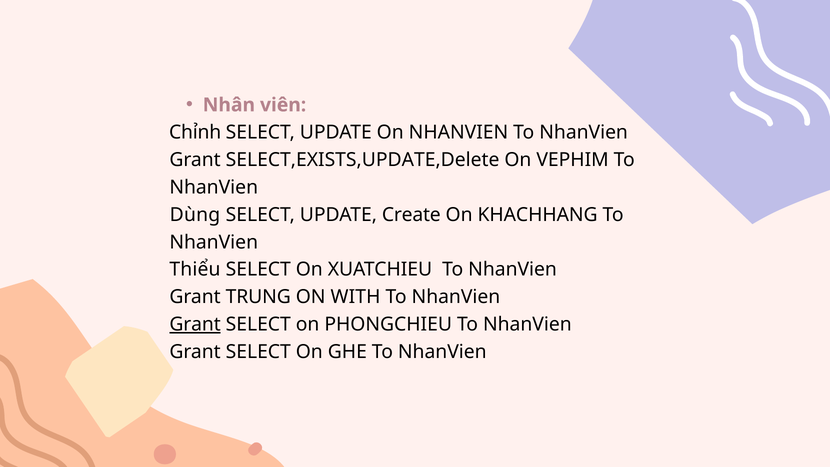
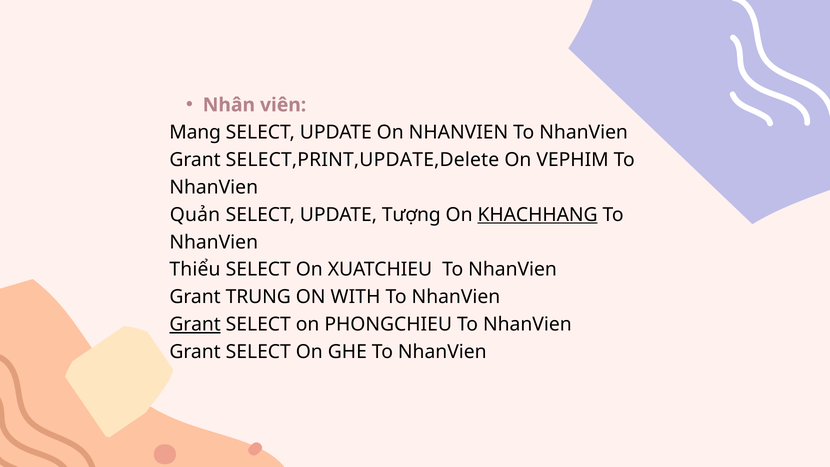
Chỉnh: Chỉnh -> Mang (195, 132)
SELECT,EXISTS,UPDATE,Delete: SELECT,EXISTS,UPDATE,Delete -> SELECT,PRINT,UPDATE,Delete (362, 160)
Dùng: Dùng -> Quản (195, 215)
Create: Create -> Tượng (411, 215)
KHACHHANG underline: none -> present (538, 215)
